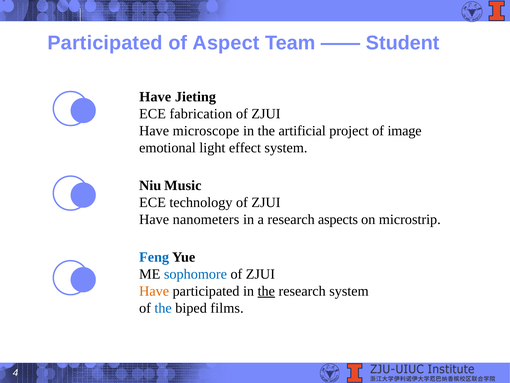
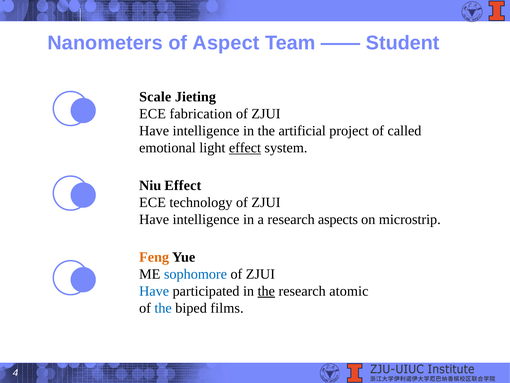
Participated: Participated -> Nanometers (105, 43)
Have: Have -> Scale (155, 97)
microscope: microscope -> intelligence (206, 131)
image: image -> called (404, 131)
effect underline: none -> present (245, 148)
Niu Music: Music -> Effect (183, 185)
nanometers: nanometers -> intelligence (206, 219)
Feng colour: blue -> orange (154, 257)
Have colour: orange -> blue (154, 291)
research system: system -> atomic (349, 291)
